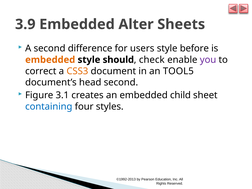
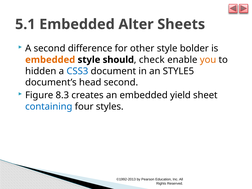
3.9: 3.9 -> 5.1 (25, 24)
users: users -> other (142, 48)
before: before -> bolder (194, 48)
you colour: purple -> orange (208, 60)
correct: correct -> hidden (41, 71)
CSS3 colour: orange -> blue (77, 71)
TOOL5: TOOL5 -> STYLE5 (178, 71)
3.1: 3.1 -> 8.3 (62, 95)
child: child -> yield (180, 95)
